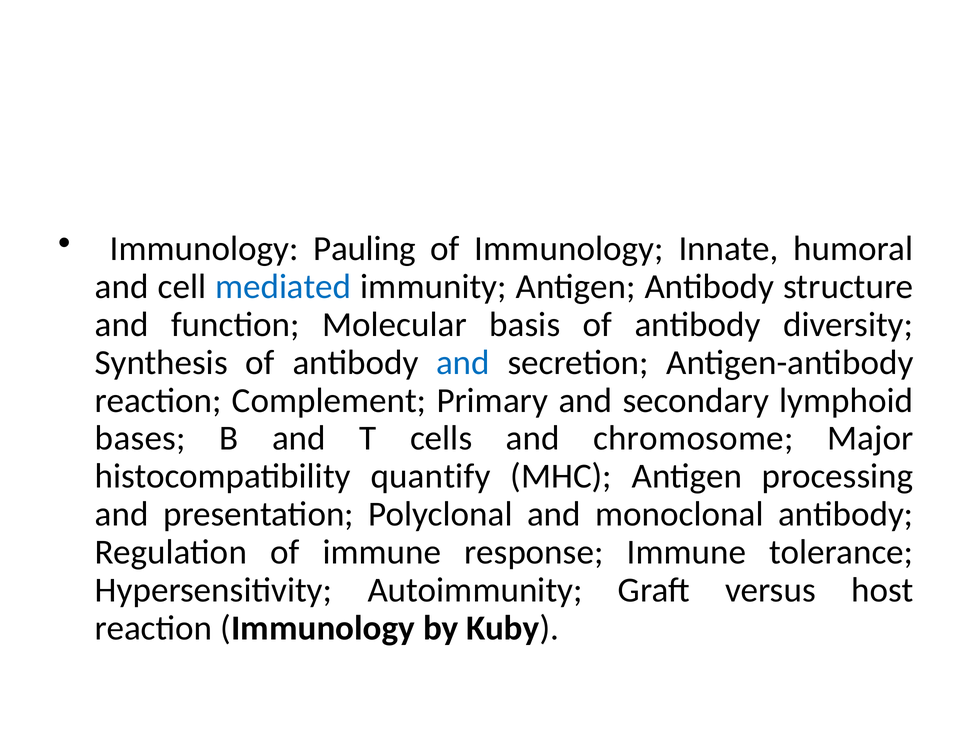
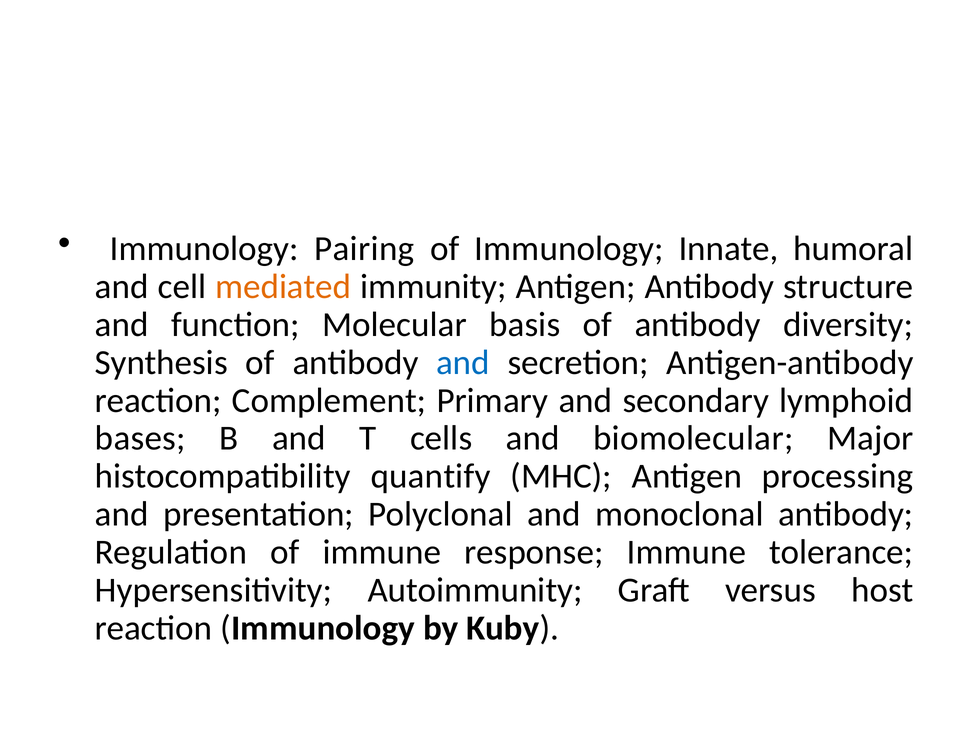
Pauling: Pauling -> Pairing (364, 249)
mediated colour: blue -> orange (283, 287)
chromosome: chromosome -> biomolecular (693, 438)
